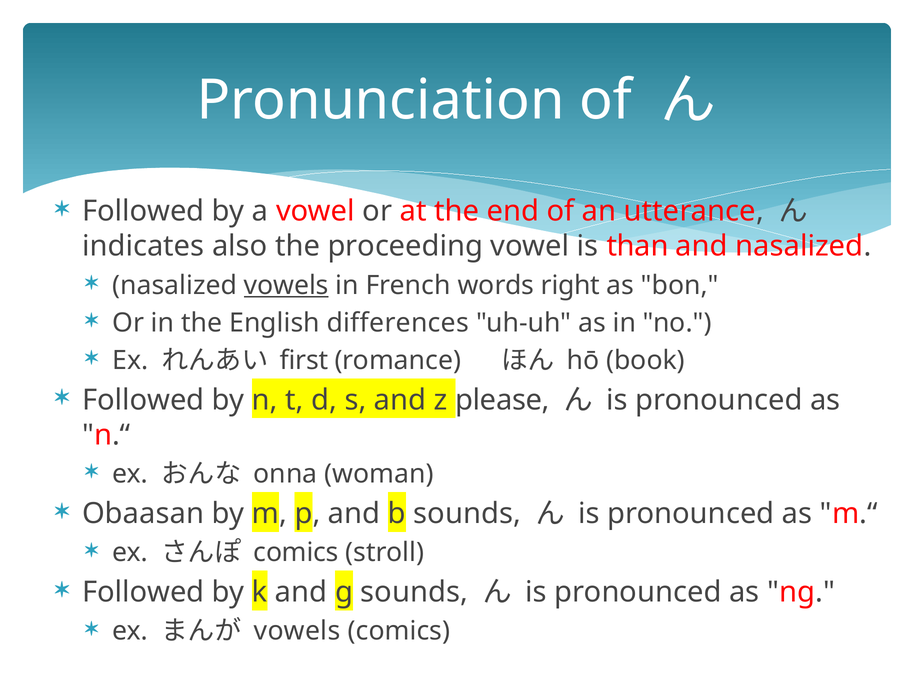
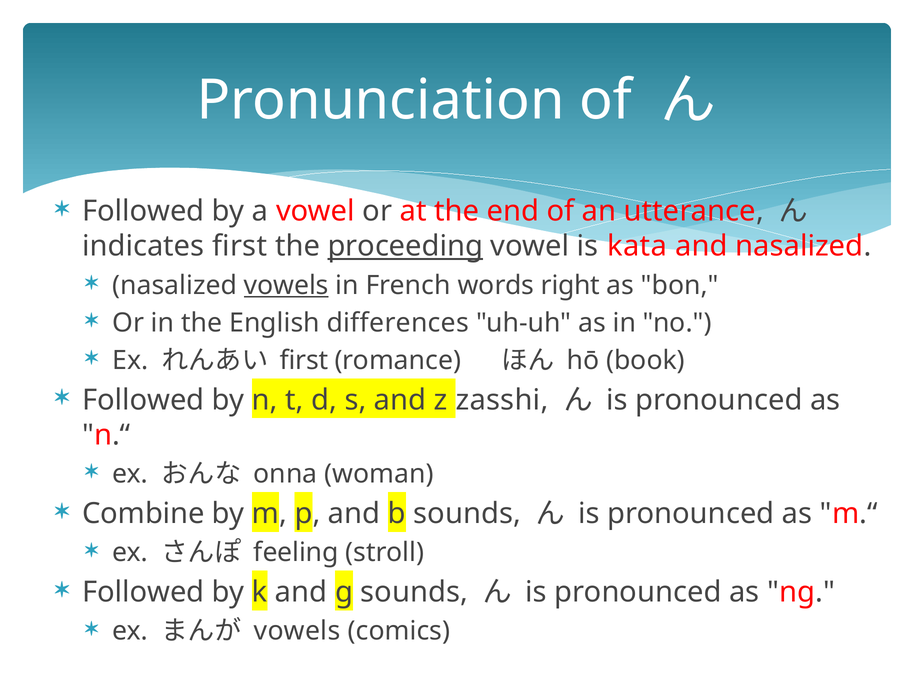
indicates also: also -> first (240, 246)
proceeding underline: none -> present (405, 246)
than: than -> kata (637, 246)
please: please -> zasshi (502, 400)
Obaasan: Obaasan -> Combine (143, 513)
comics: comics -> feeling (296, 552)
